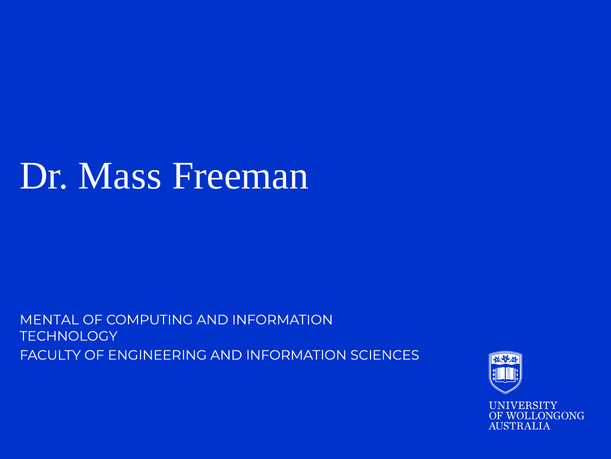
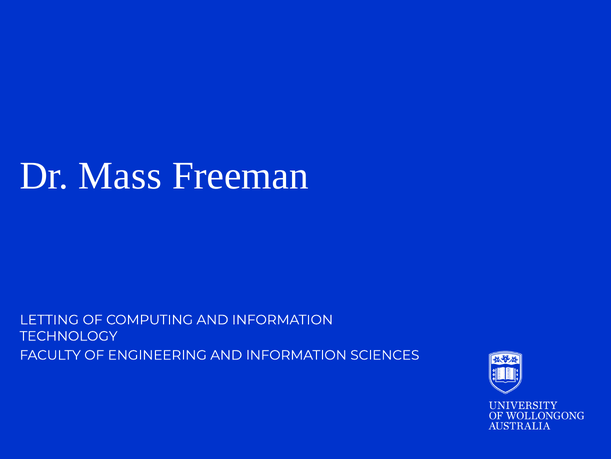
MENTAL: MENTAL -> LETTING (49, 319)
